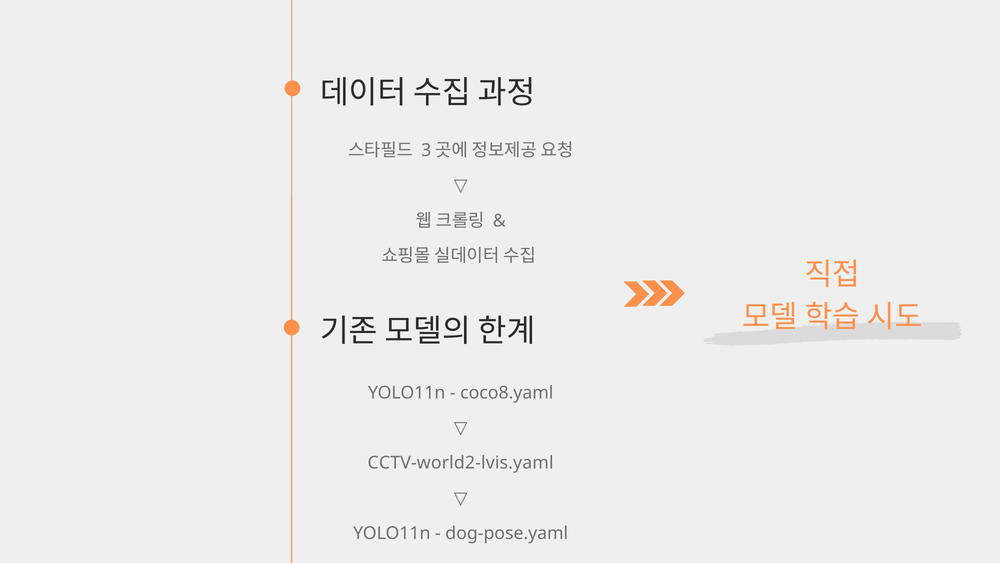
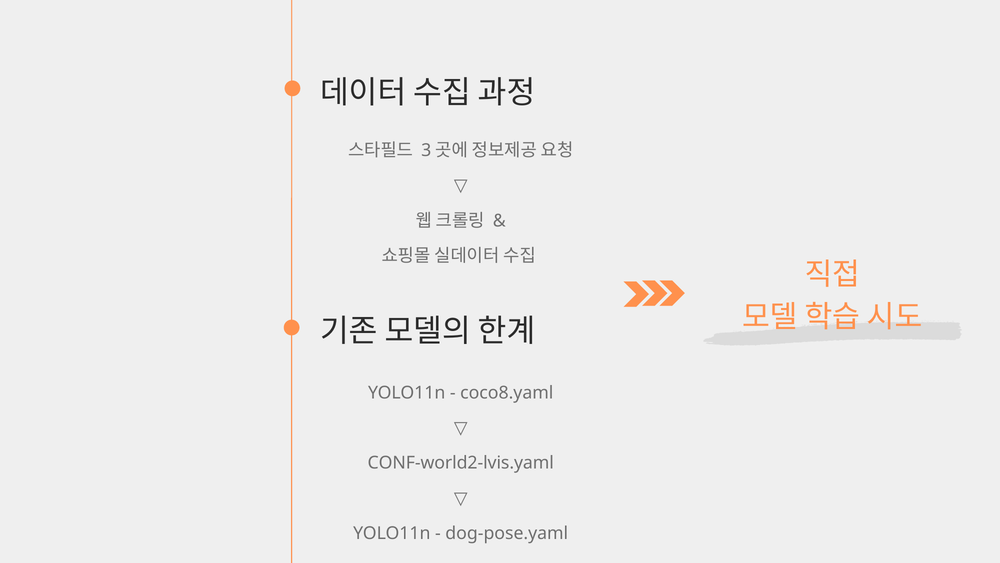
CCTV-world2-lvis.yaml: CCTV-world2-lvis.yaml -> CONF-world2-lvis.yaml (461, 463)
